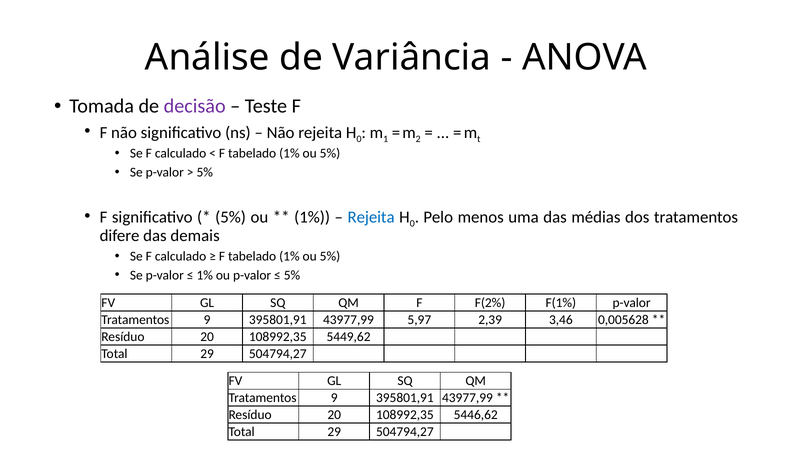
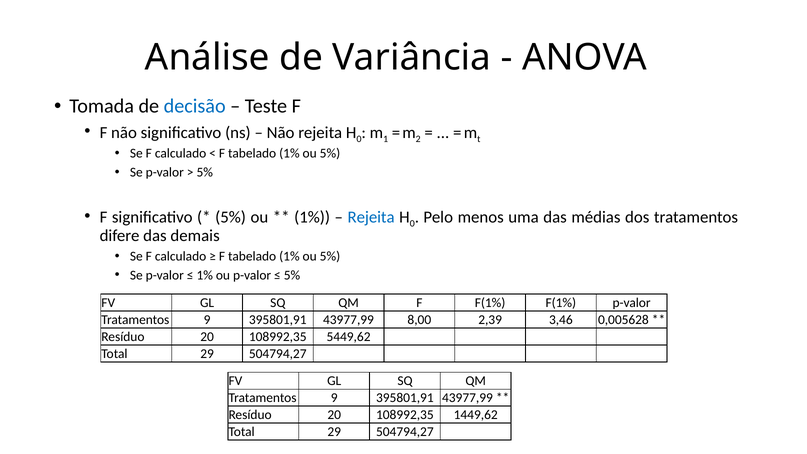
decisão colour: purple -> blue (195, 106)
F F(2%: F(2% -> F(1% (490, 303)
5,97: 5,97 -> 8,00 (419, 320)
5446,62: 5446,62 -> 1449,62 (476, 415)
